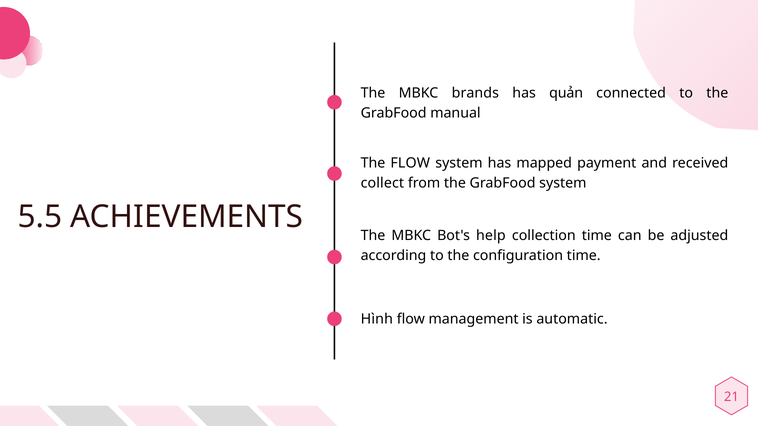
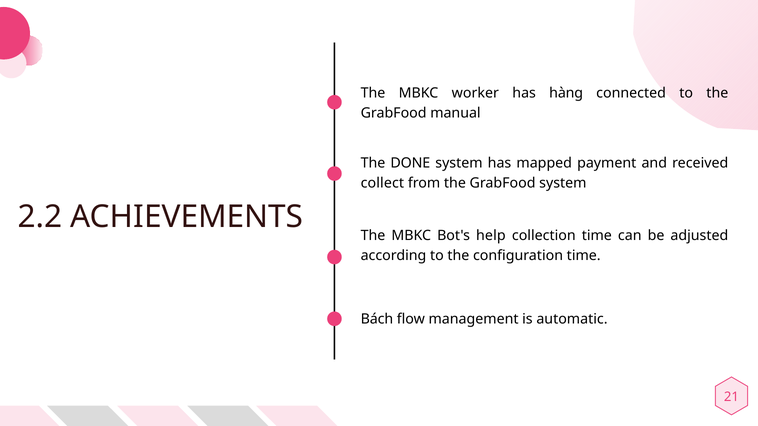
brands: brands -> worker (475, 93)
quản: quản -> hàng (566, 93)
The FLOW: FLOW -> DONE (410, 163)
5.5: 5.5 -> 2.2 (40, 217)
Hình: Hình -> Bách (377, 320)
